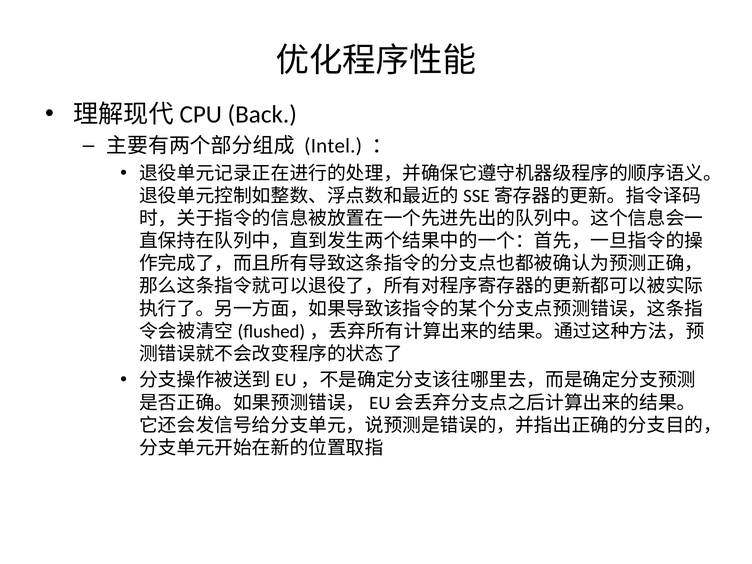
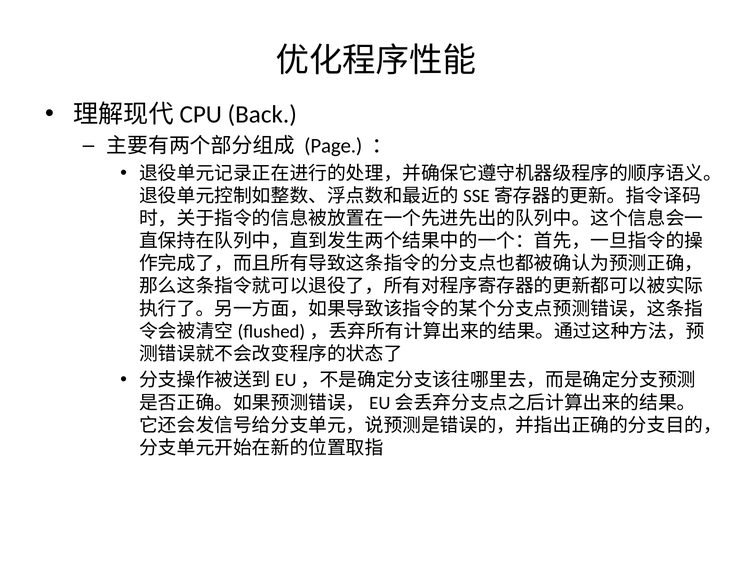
Intel: Intel -> Page (333, 146)
